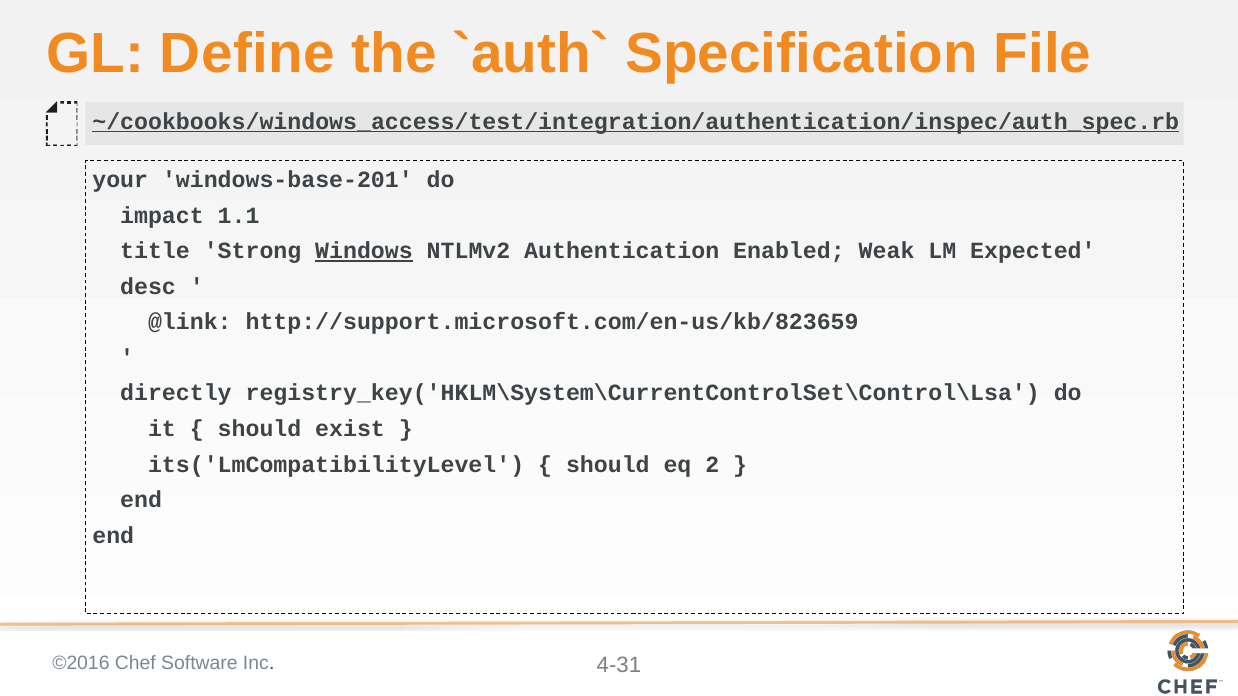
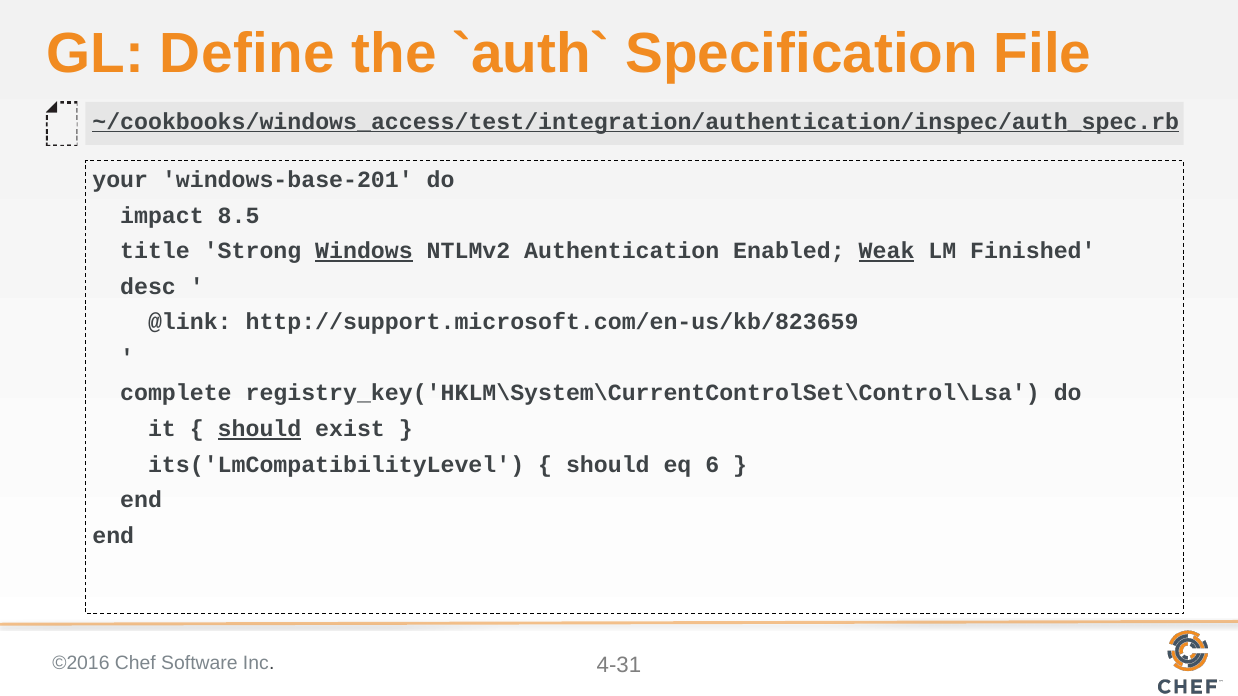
1.1: 1.1 -> 8.5 (239, 216)
Weak underline: none -> present (887, 251)
Expected: Expected -> Finished (1033, 251)
directly: directly -> complete (176, 394)
should underline: none -> present (260, 429)
2: 2 -> 6 (712, 465)
